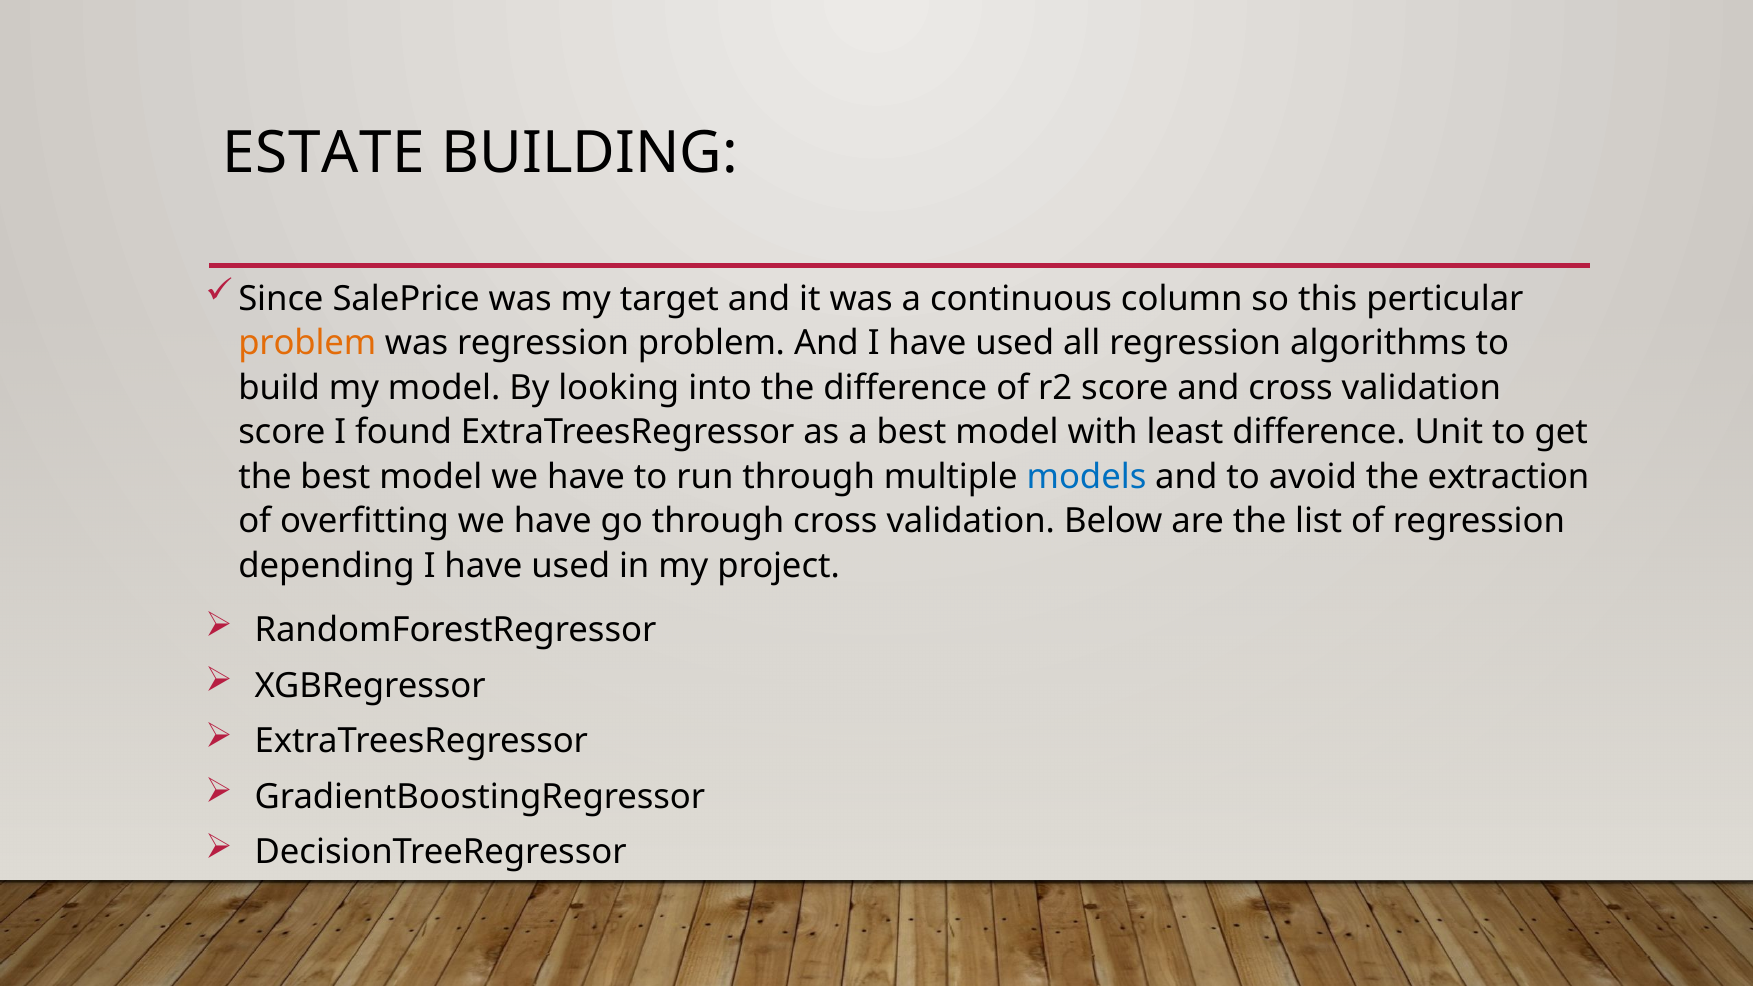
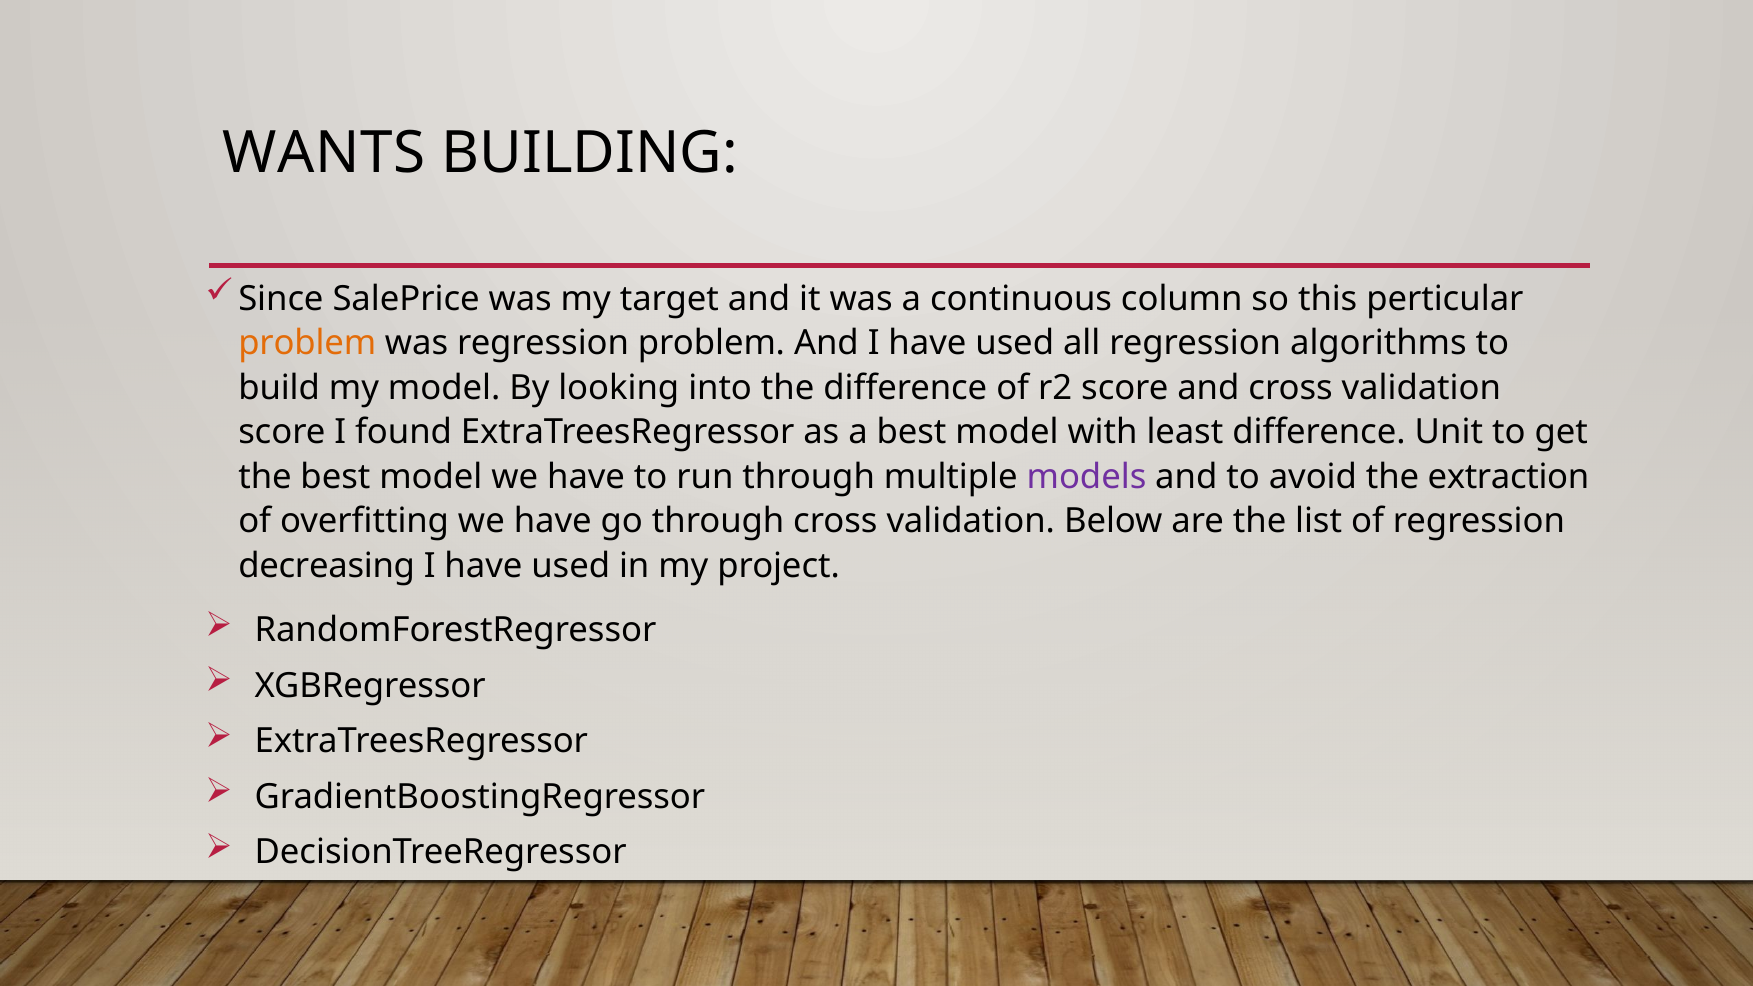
ESTATE: ESTATE -> WANTS (324, 154)
models colour: blue -> purple (1086, 477)
depending: depending -> decreasing (327, 566)
